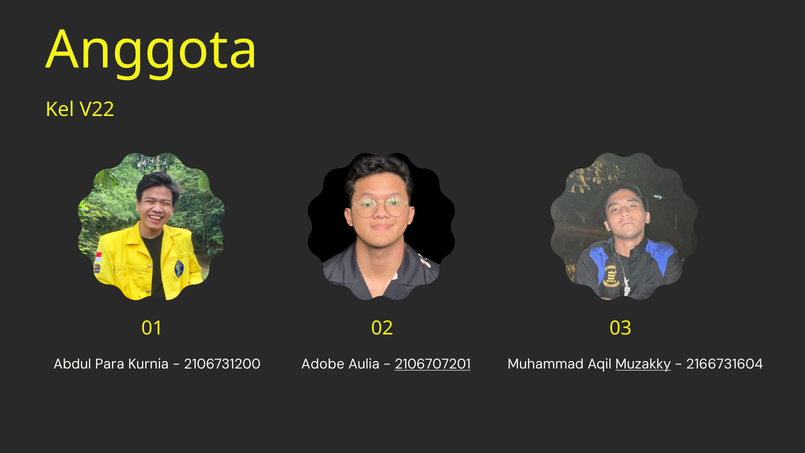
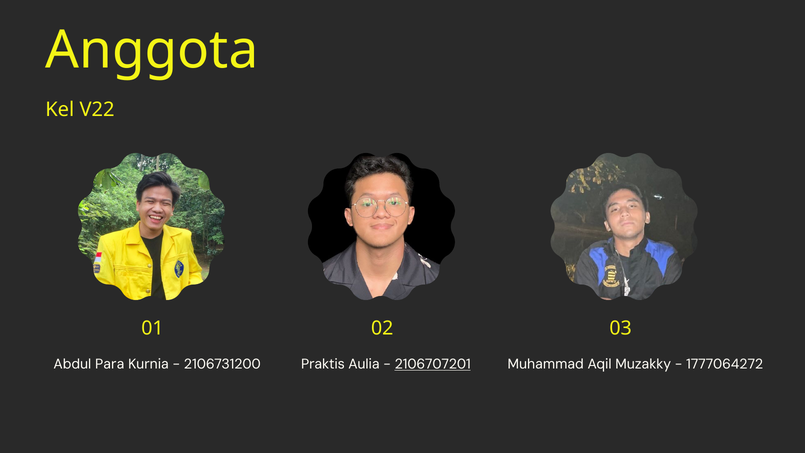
Adobe: Adobe -> Praktis (323, 364)
Muzakky underline: present -> none (643, 364)
2166731604: 2166731604 -> 1777064272 (725, 364)
